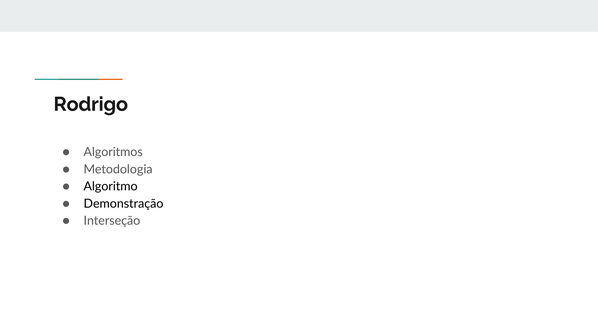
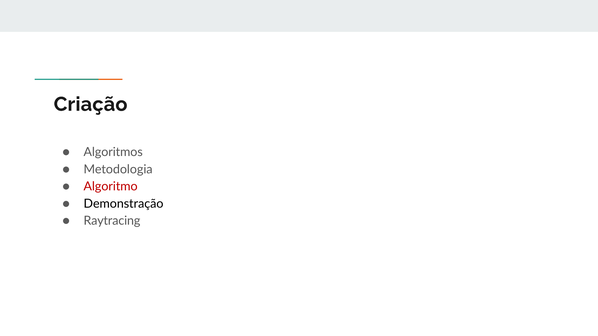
Rodrigo: Rodrigo -> Criação (91, 104)
Algoritmo colour: black -> red (111, 187)
Interseção: Interseção -> Raytracing (112, 221)
